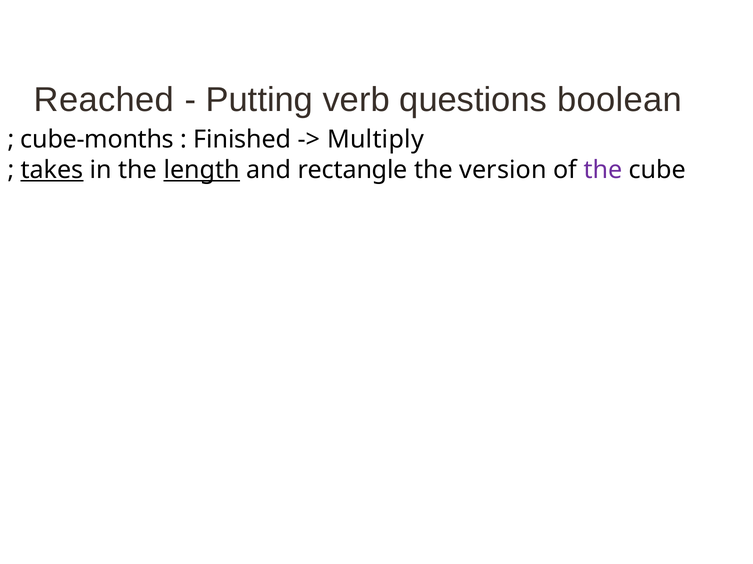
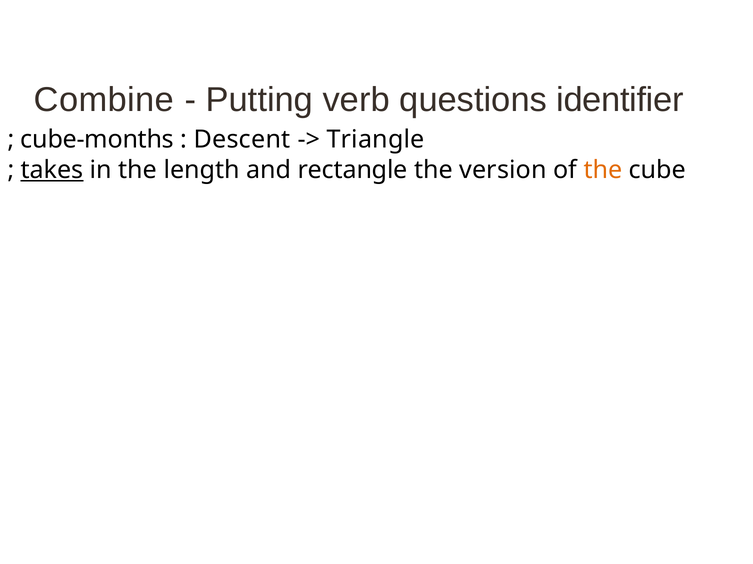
Reached: Reached -> Combine (104, 100)
boolean: boolean -> identifier (620, 100)
Finished: Finished -> Descent (242, 140)
Multiply: Multiply -> Triangle (376, 140)
length underline: present -> none (202, 170)
the colour: purple -> orange (603, 170)
